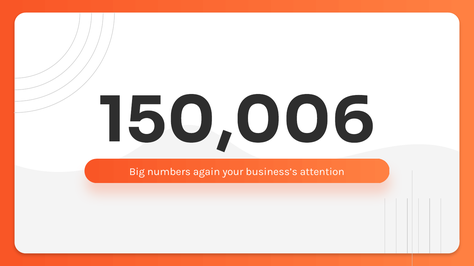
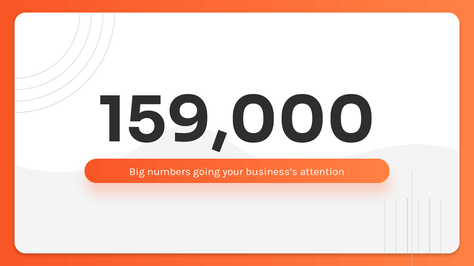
150,006: 150,006 -> 159,000 (237, 121)
again: again -> going (207, 172)
